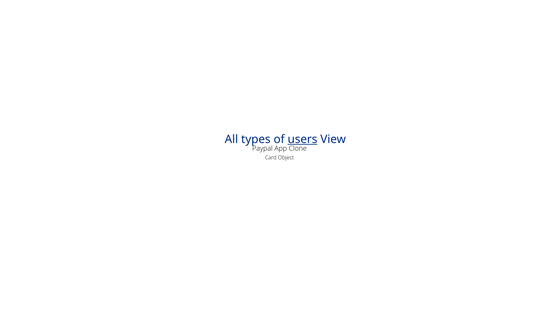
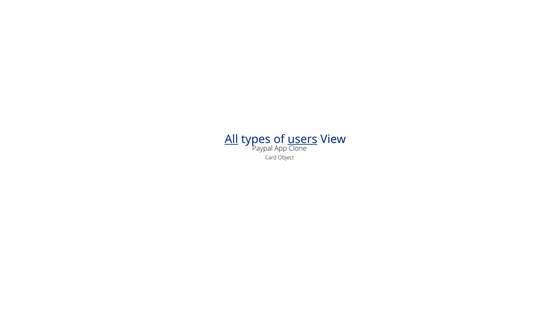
All underline: none -> present (231, 139)
